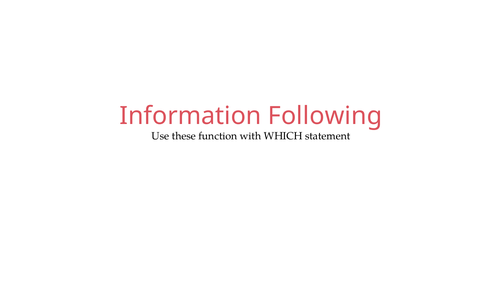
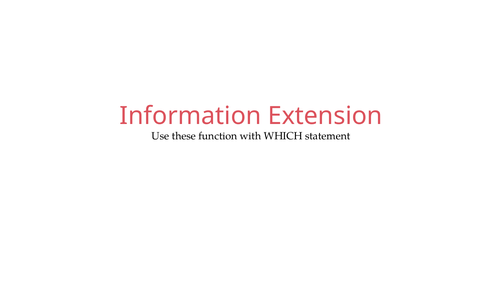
Following: Following -> Extension (325, 116)
